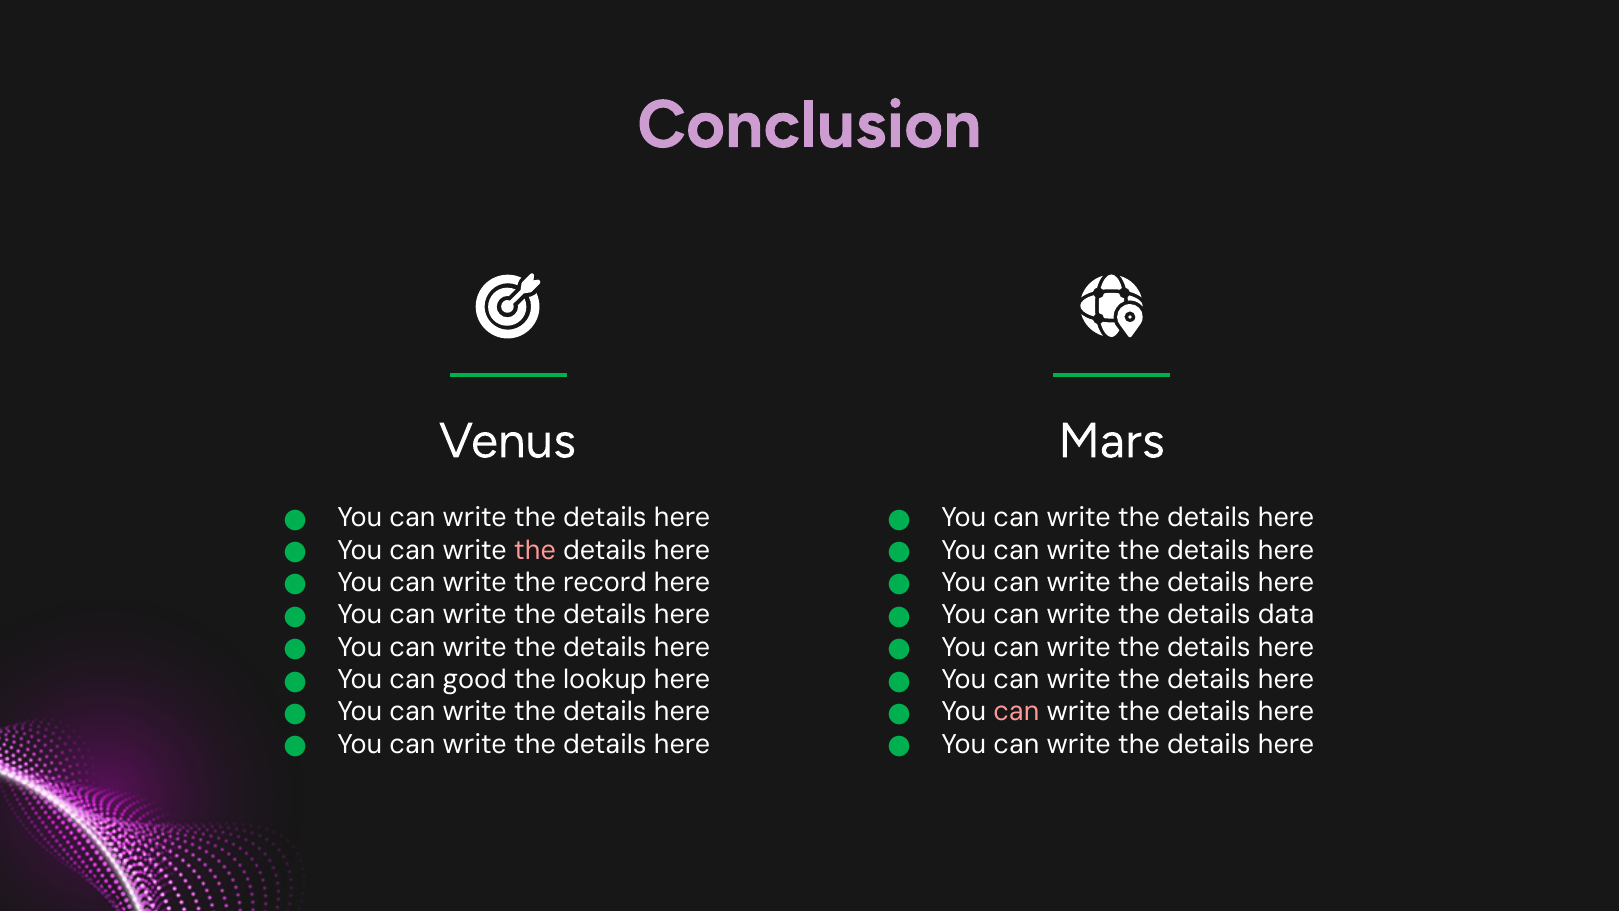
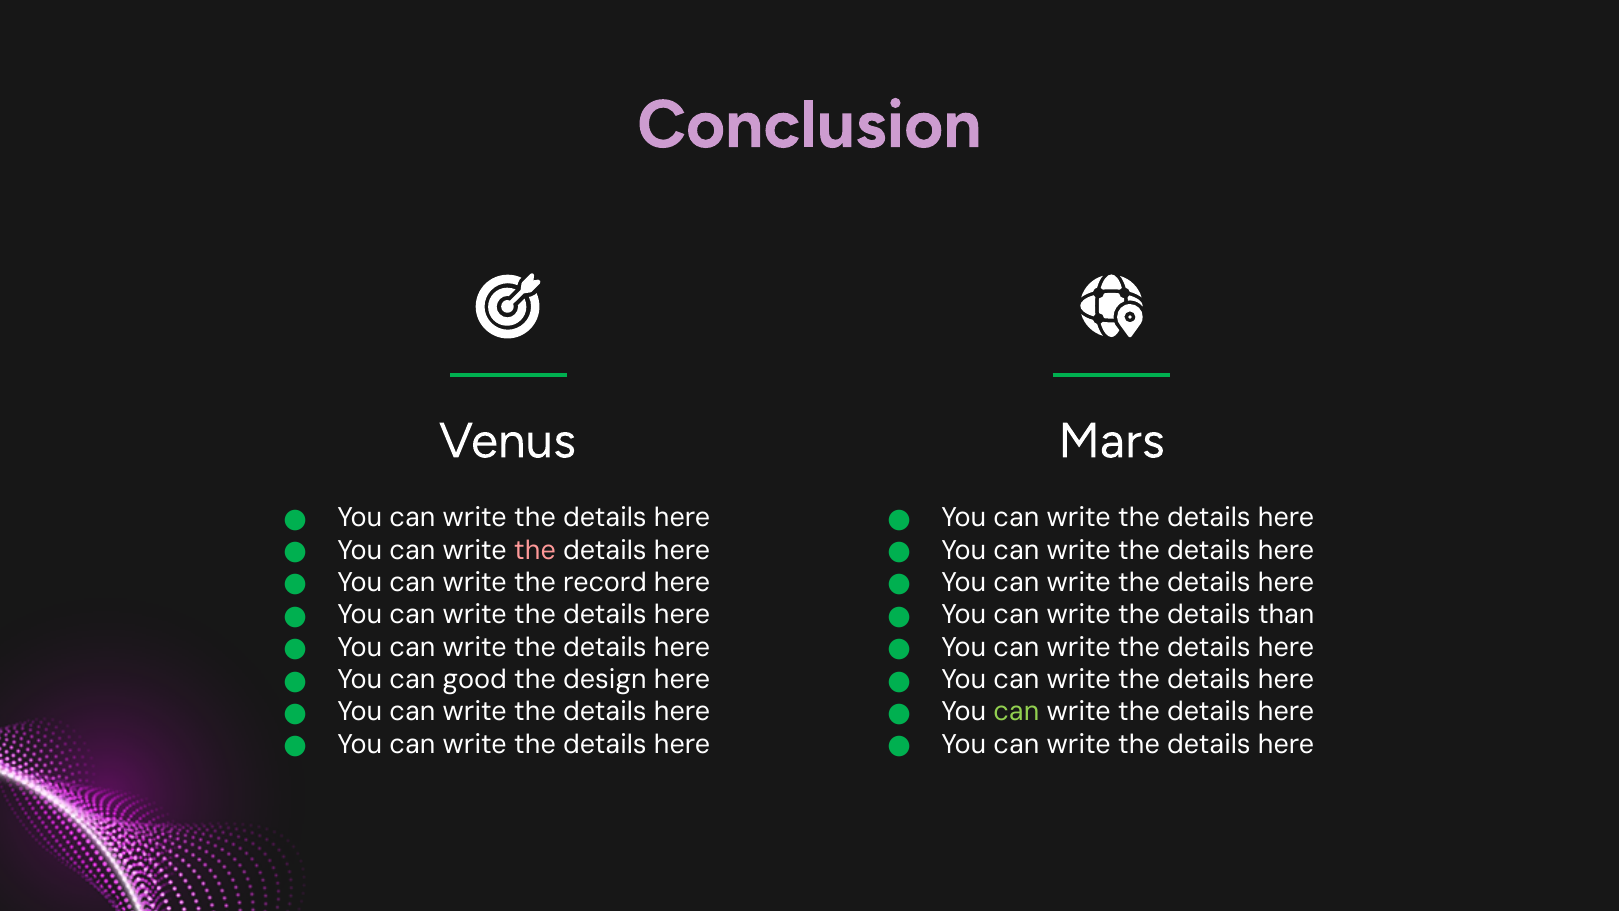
data: data -> than (1286, 615)
lookup: lookup -> design (605, 679)
can colour: pink -> light green (1016, 712)
